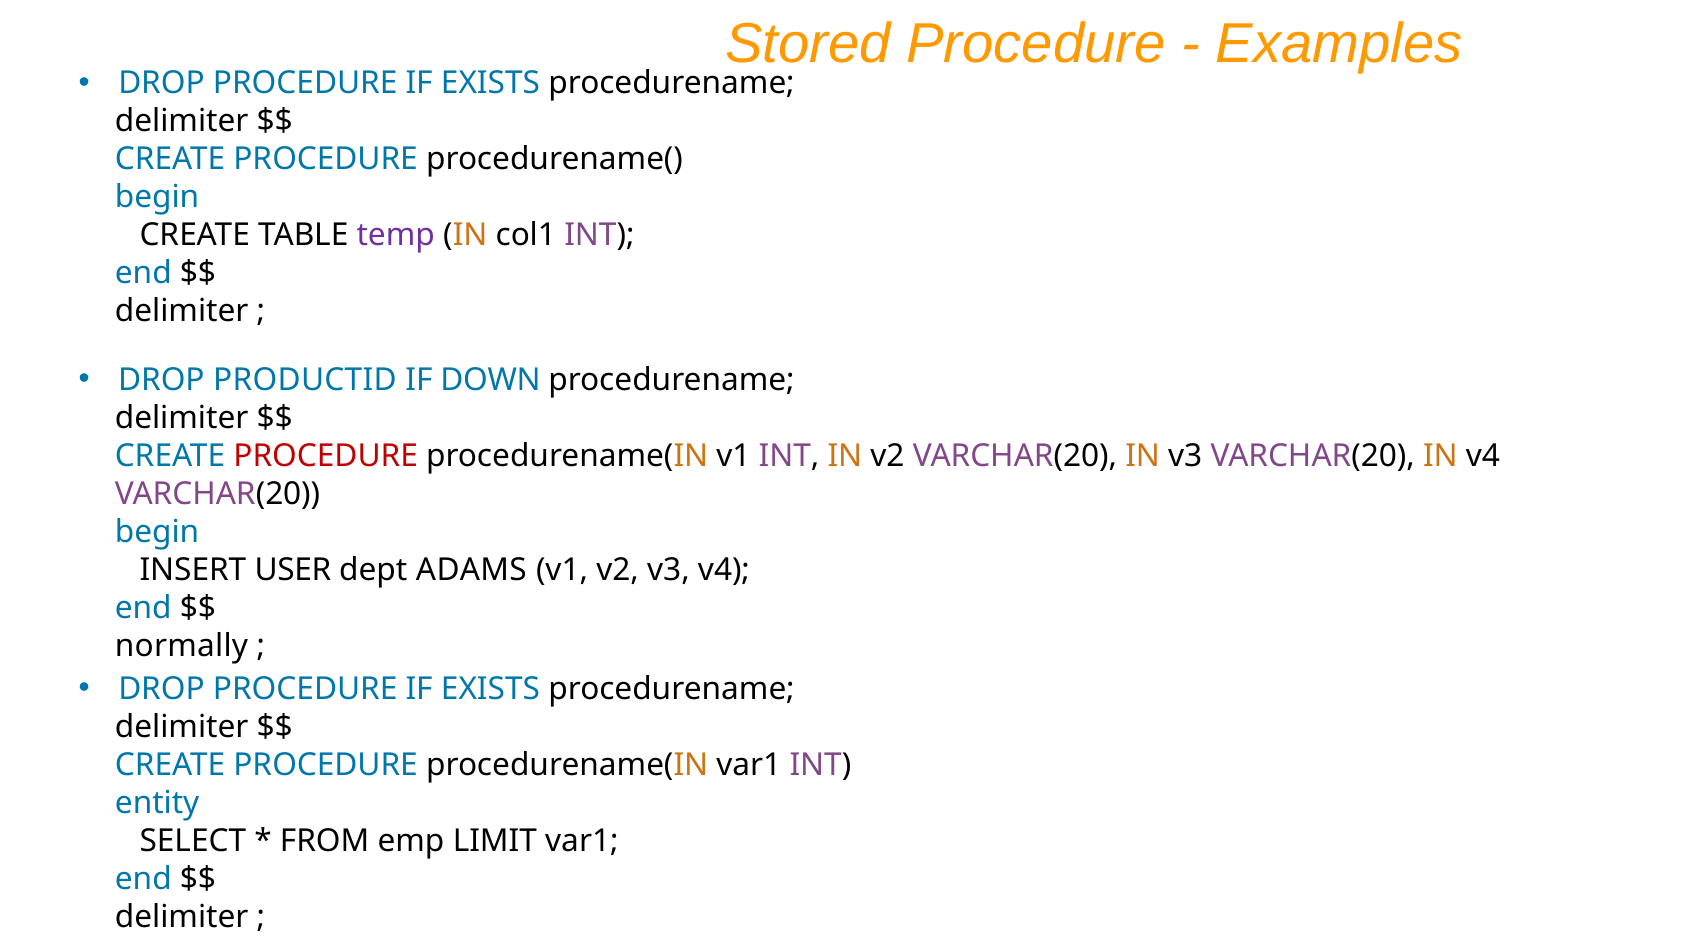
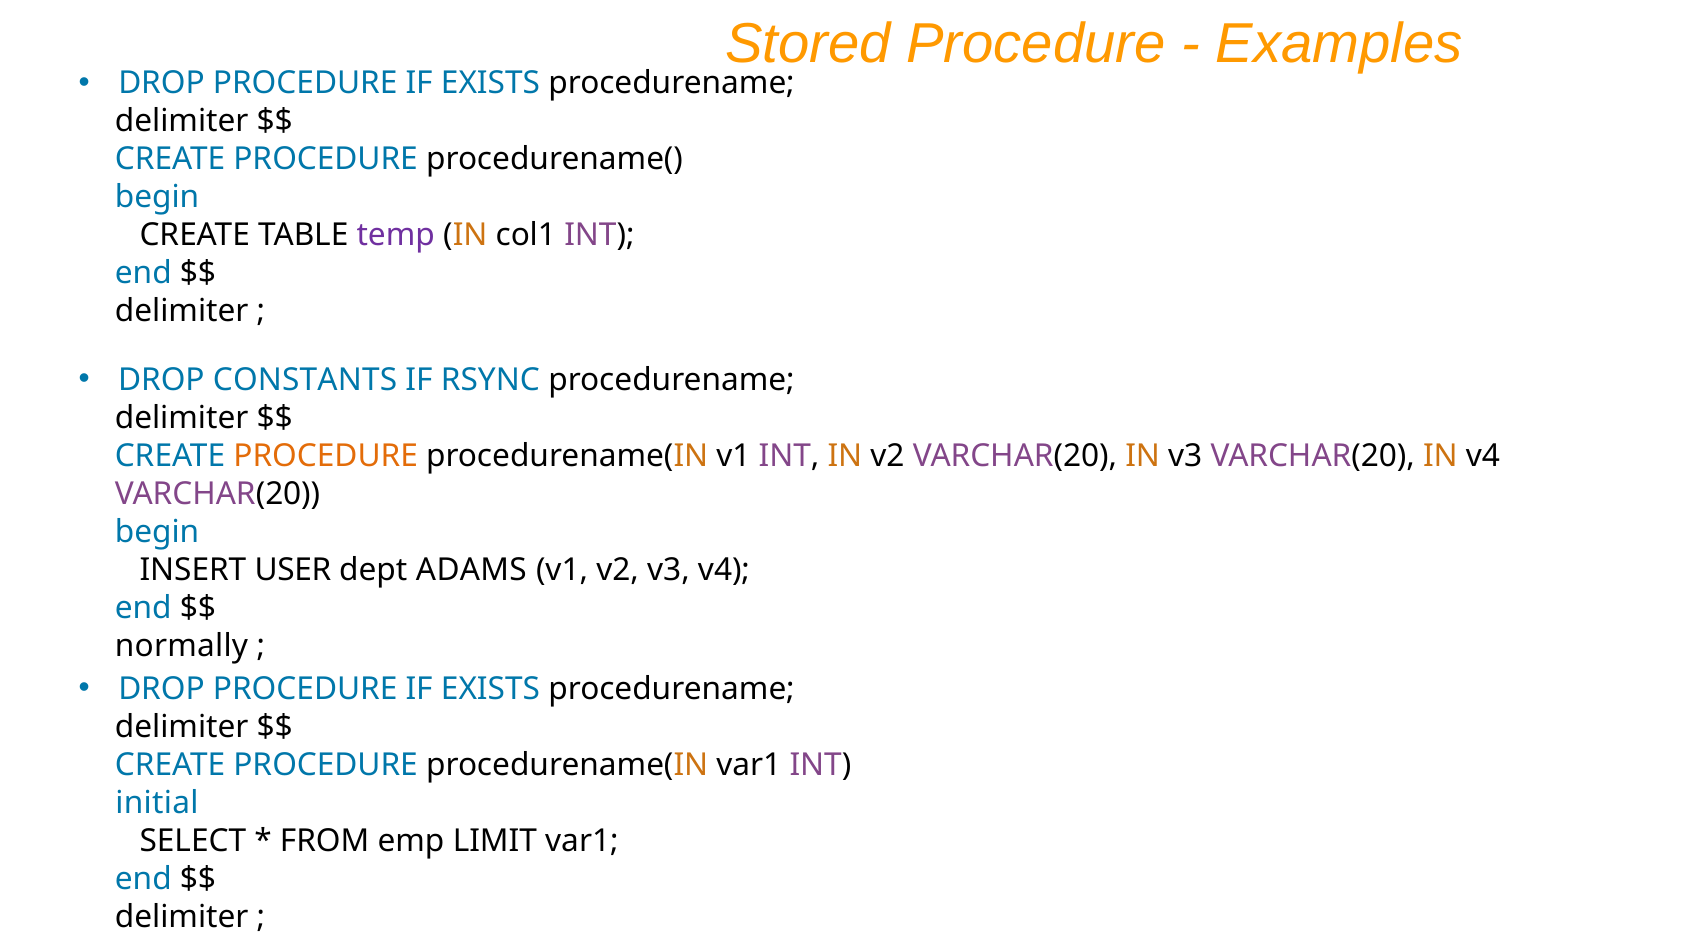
PRODUCTID: PRODUCTID -> CONSTANTS (305, 380)
DOWN: DOWN -> RSYNC (490, 380)
PROCEDURE colour: red -> orange (326, 456)
entity: entity -> initial (157, 803)
